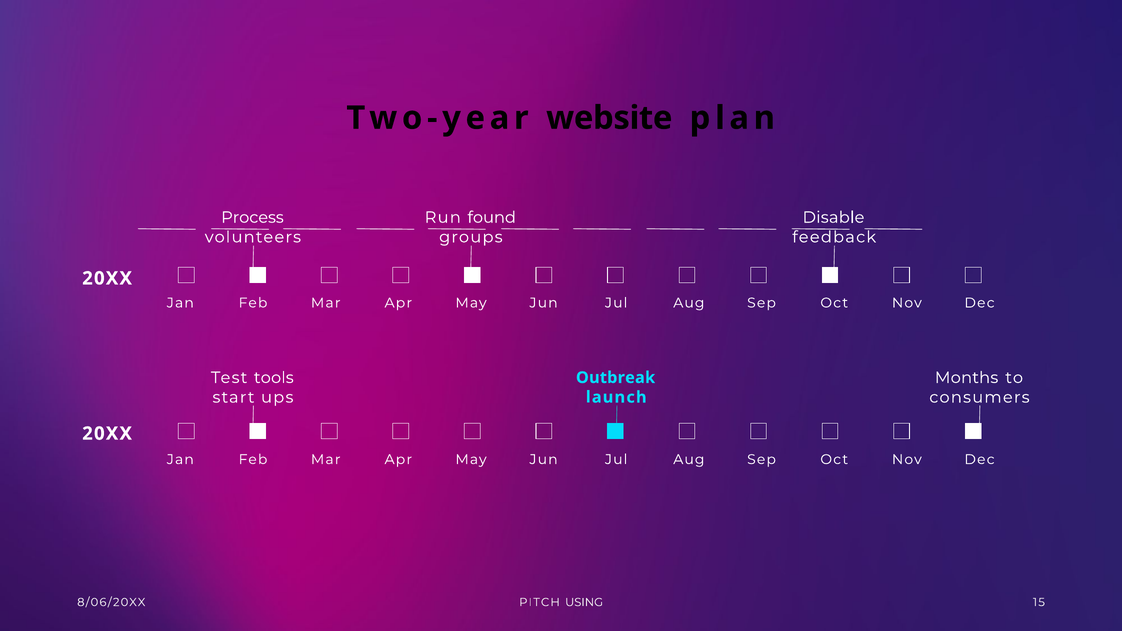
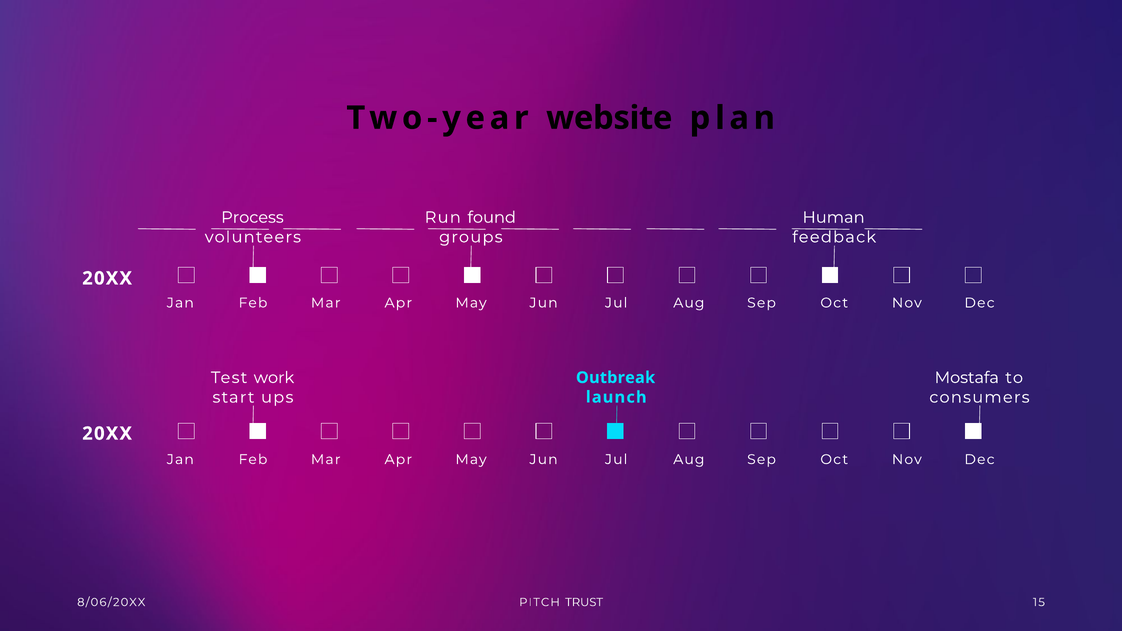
Disable: Disable -> Human (834, 217)
tools: tools -> work (274, 378)
Months: Months -> Mostafa (967, 378)
USING: USING -> TRUST (584, 602)
